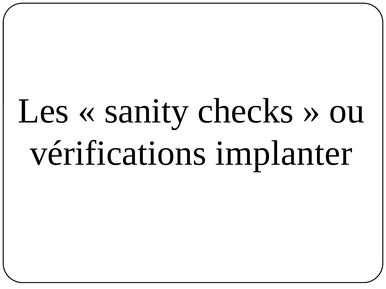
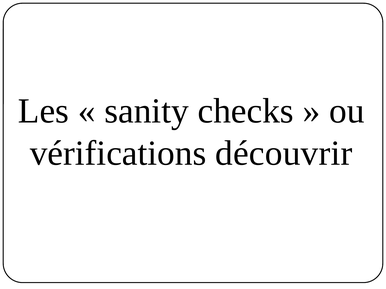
implanter: implanter -> découvrir (284, 154)
